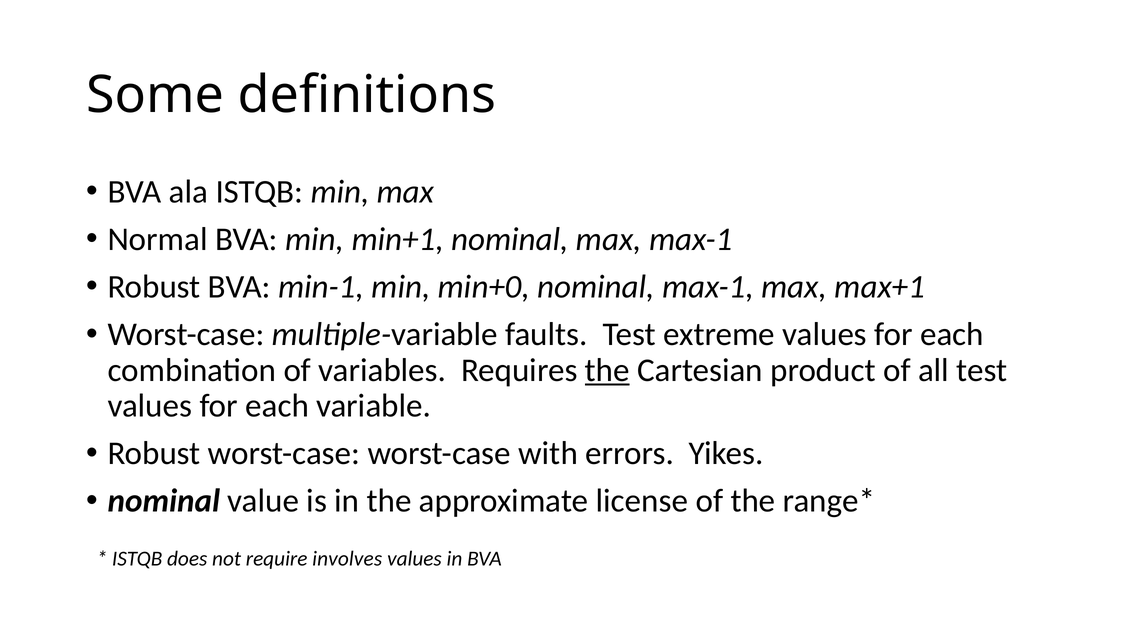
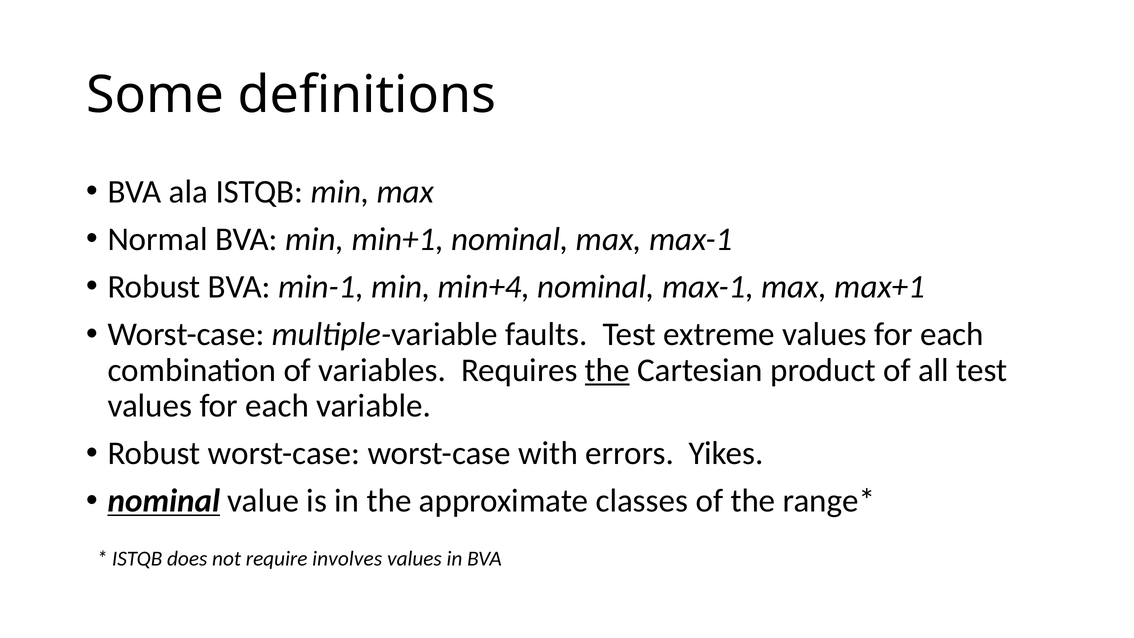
min+0: min+0 -> min+4 (484, 287)
nominal underline: none -> present (164, 501)
license: license -> classes (642, 501)
